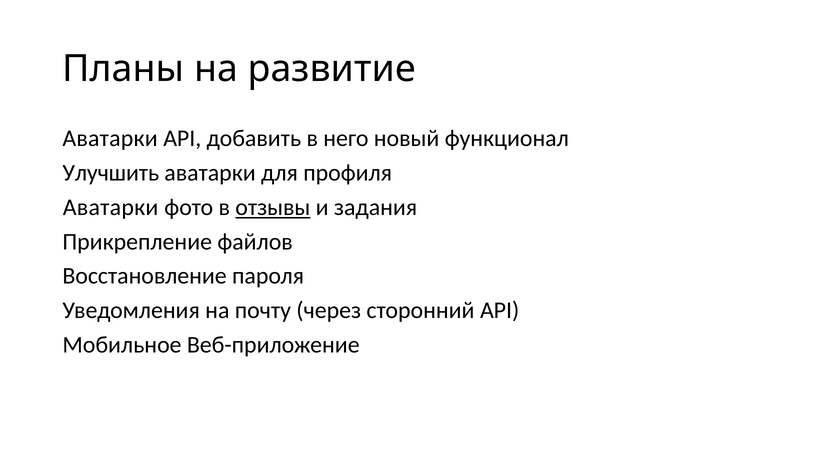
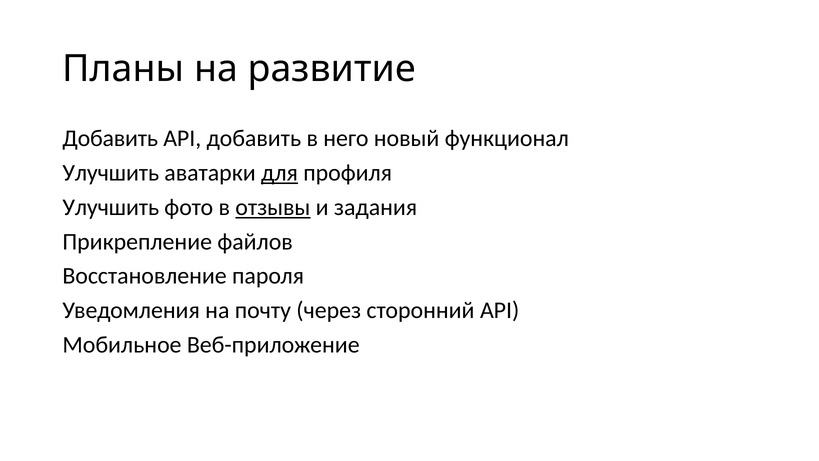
Аватарки: Аватарки -> Добавить (110, 138)
для underline: none -> present (279, 173)
Аватарки: Аватарки -> Улучшить (111, 207)
